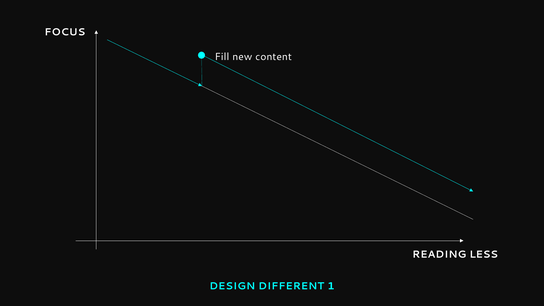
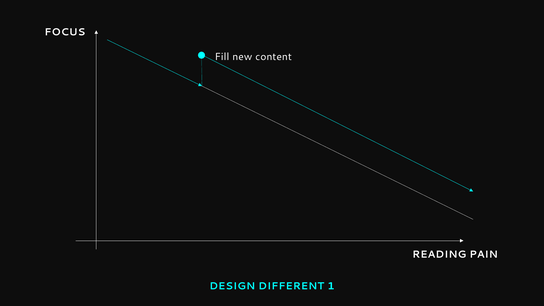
LESS: LESS -> PAIN (484, 254)
